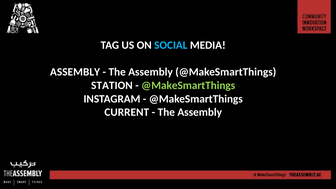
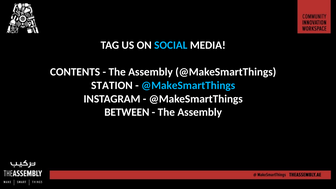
ASSEMBLY: ASSEMBLY -> CONTENTS (75, 72)
@MakeSmartThings colour: light green -> light blue (188, 85)
CURRENT: CURRENT -> BETWEEN (127, 112)
